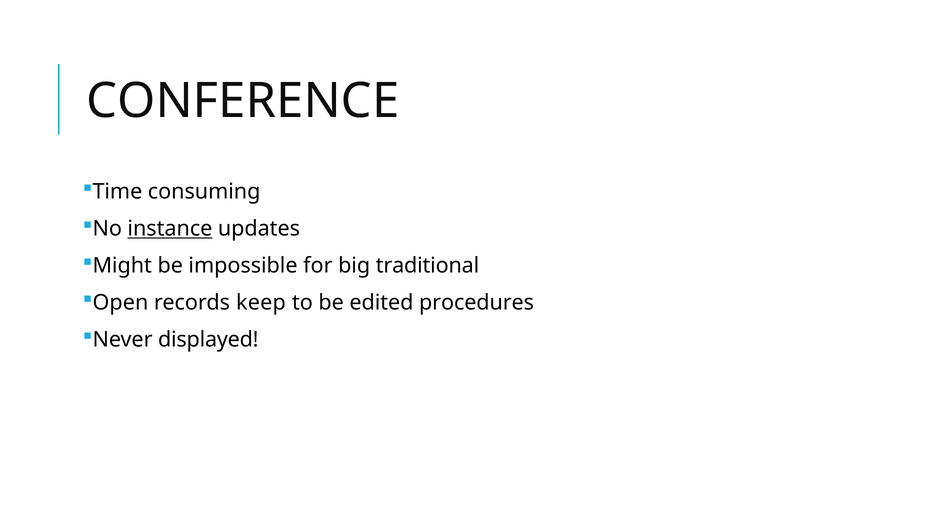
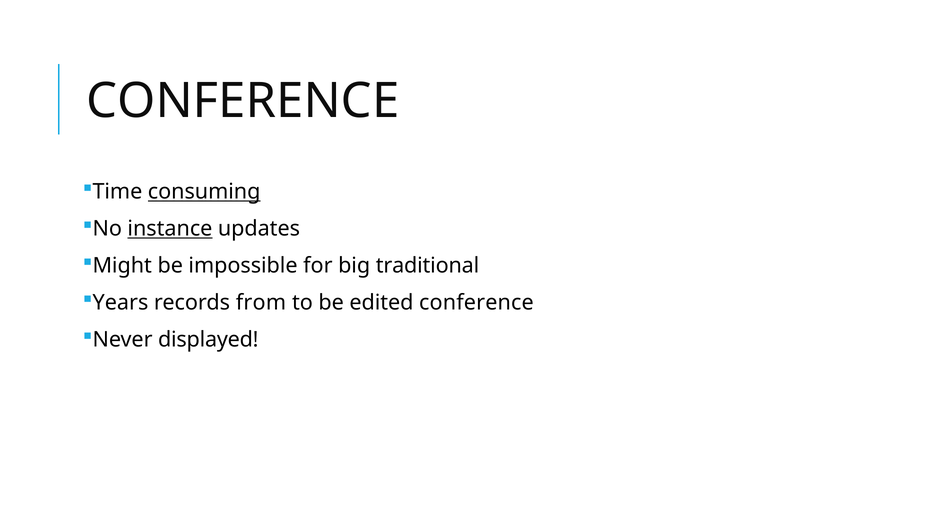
consuming underline: none -> present (204, 192)
Open: Open -> Years (120, 303)
keep: keep -> from (261, 303)
edited procedures: procedures -> conference (476, 303)
